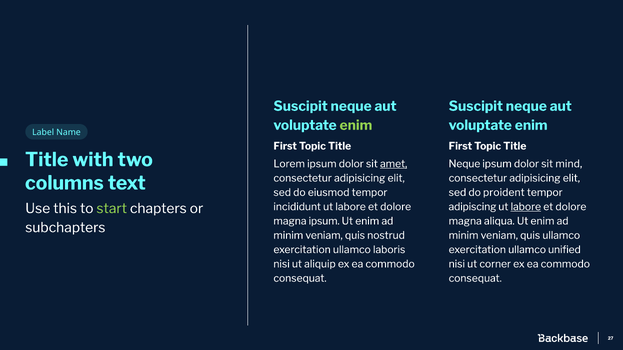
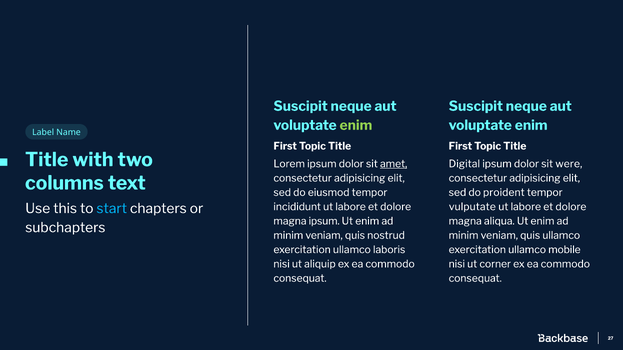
Neque: Neque -> Digital (464, 164)
mind: mind -> were (569, 164)
adipiscing: adipiscing -> vulputate (472, 207)
labore underline: present -> none (526, 207)
start colour: light green -> light blue (112, 209)
unified: unified -> mobile (564, 250)
